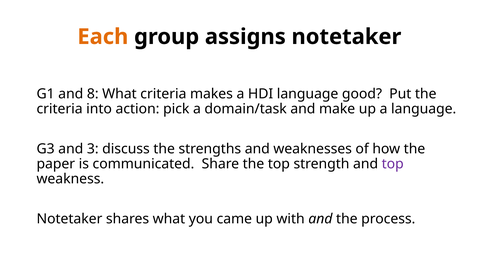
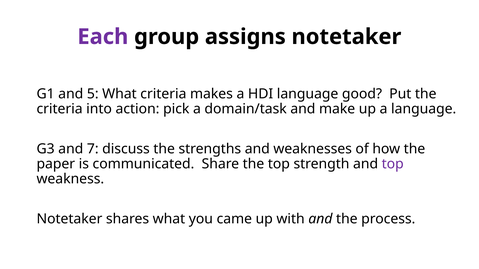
Each colour: orange -> purple (103, 37)
8: 8 -> 5 (93, 94)
3: 3 -> 7 (93, 149)
